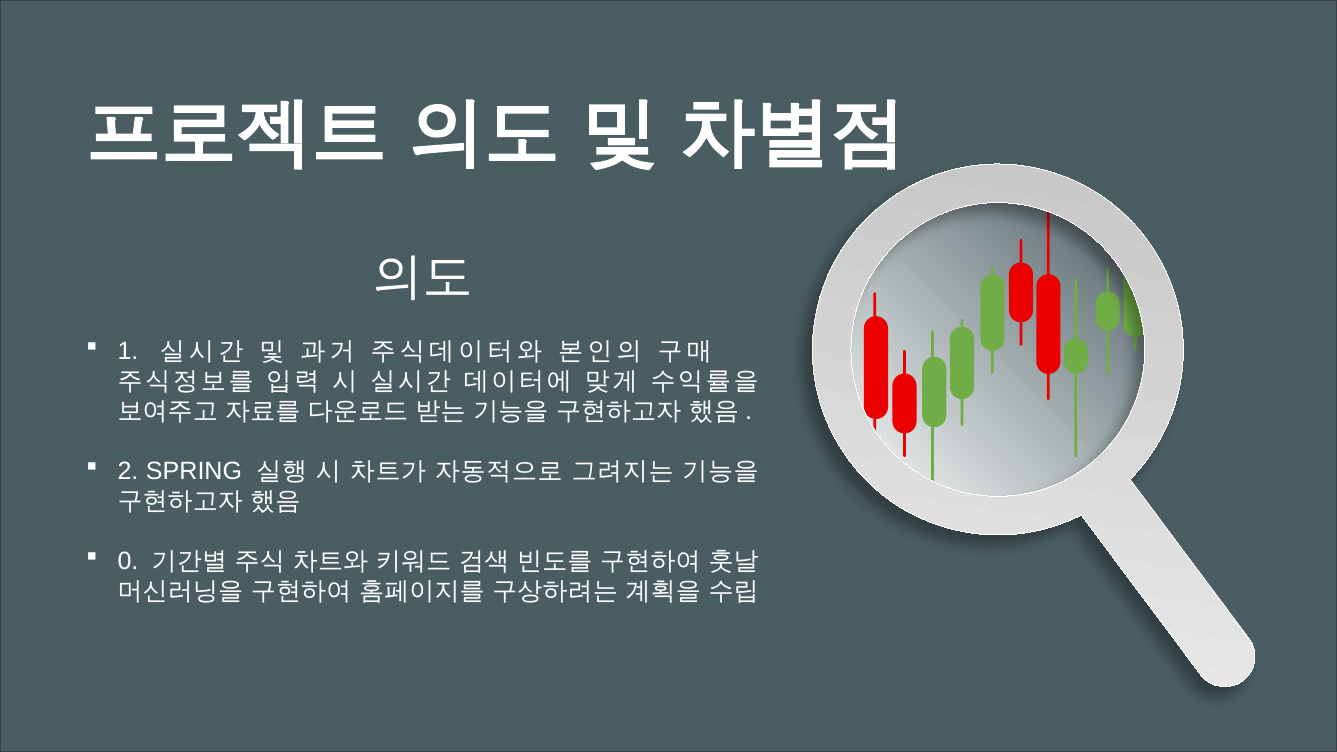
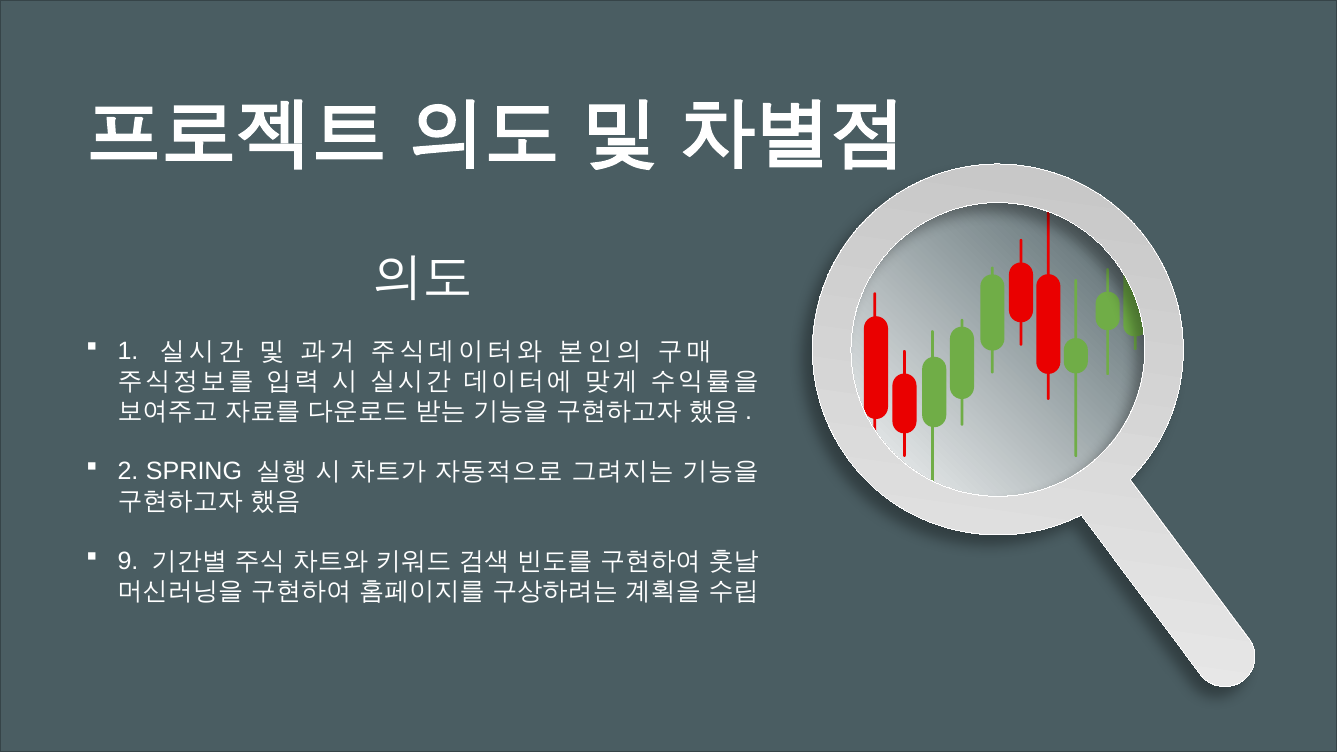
0: 0 -> 9 (128, 561)
